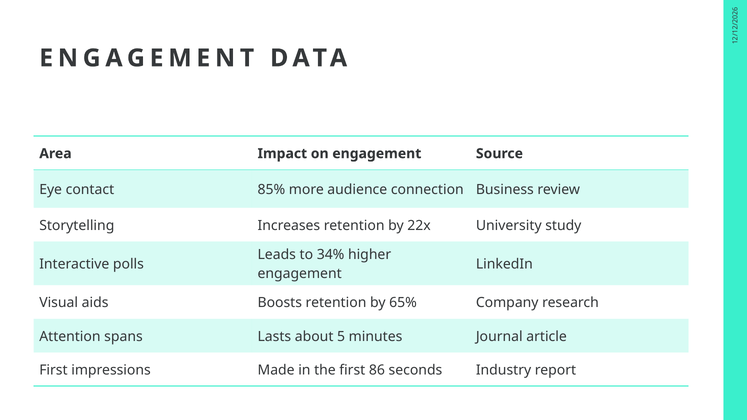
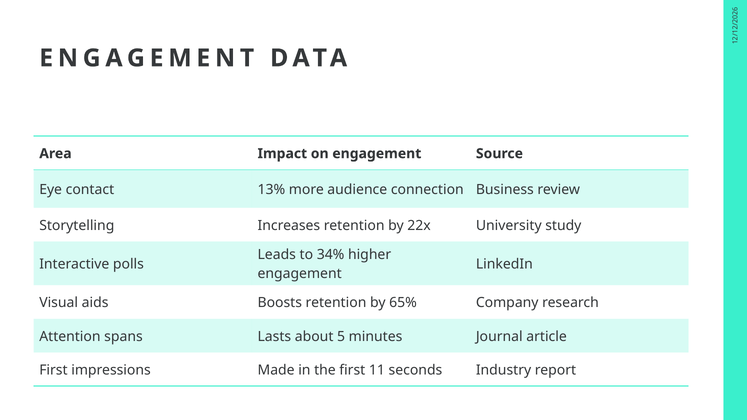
85%: 85% -> 13% (271, 190)
86: 86 -> 11 (377, 370)
